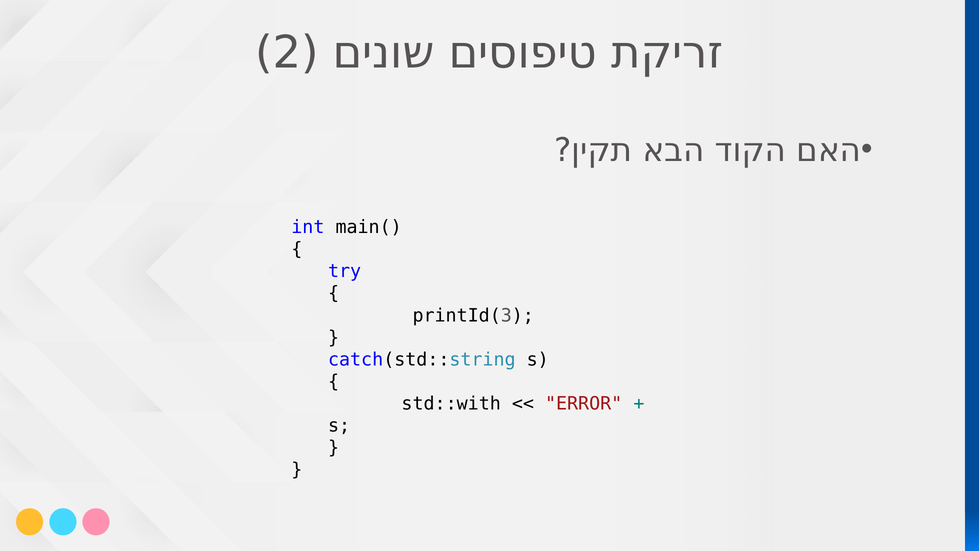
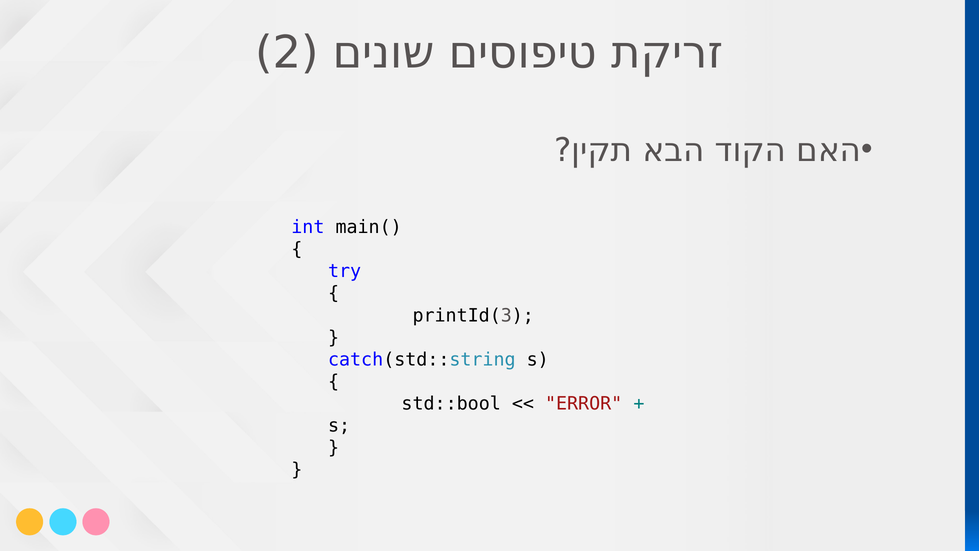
std::with: std::with -> std::bool (451, 403)
